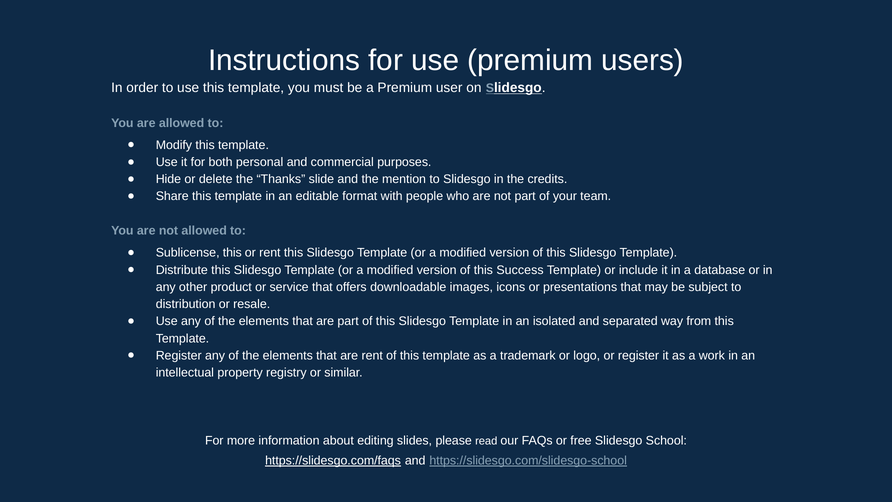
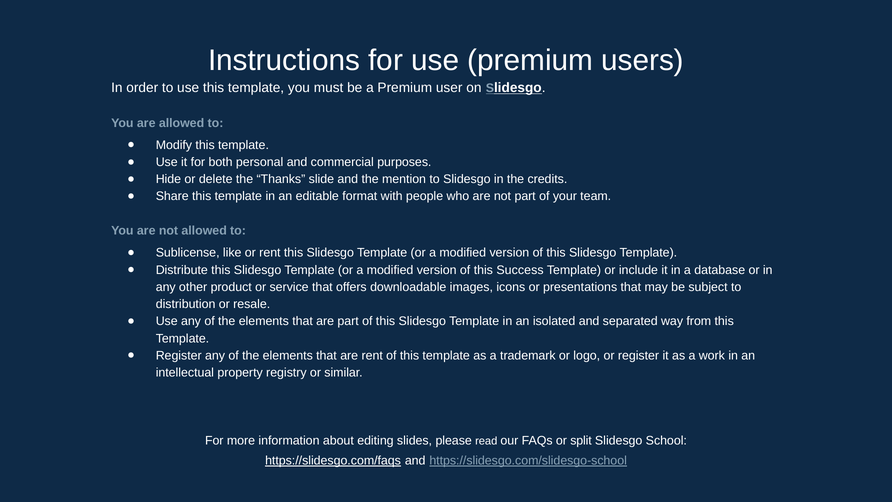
Sublicense this: this -> like (232, 253)
free: free -> split (581, 440)
